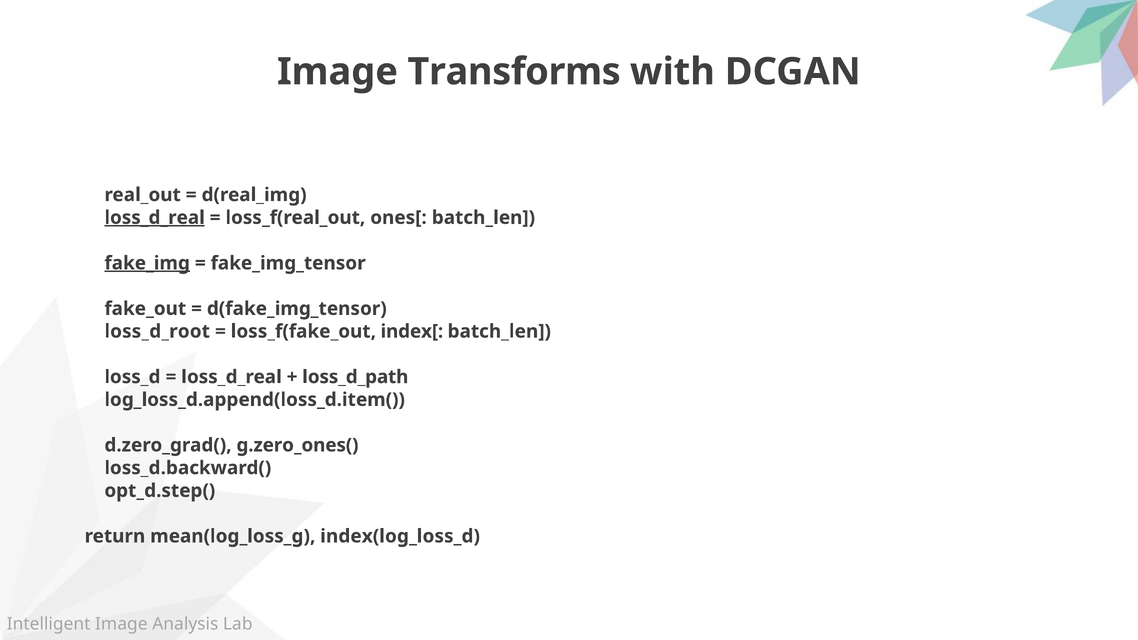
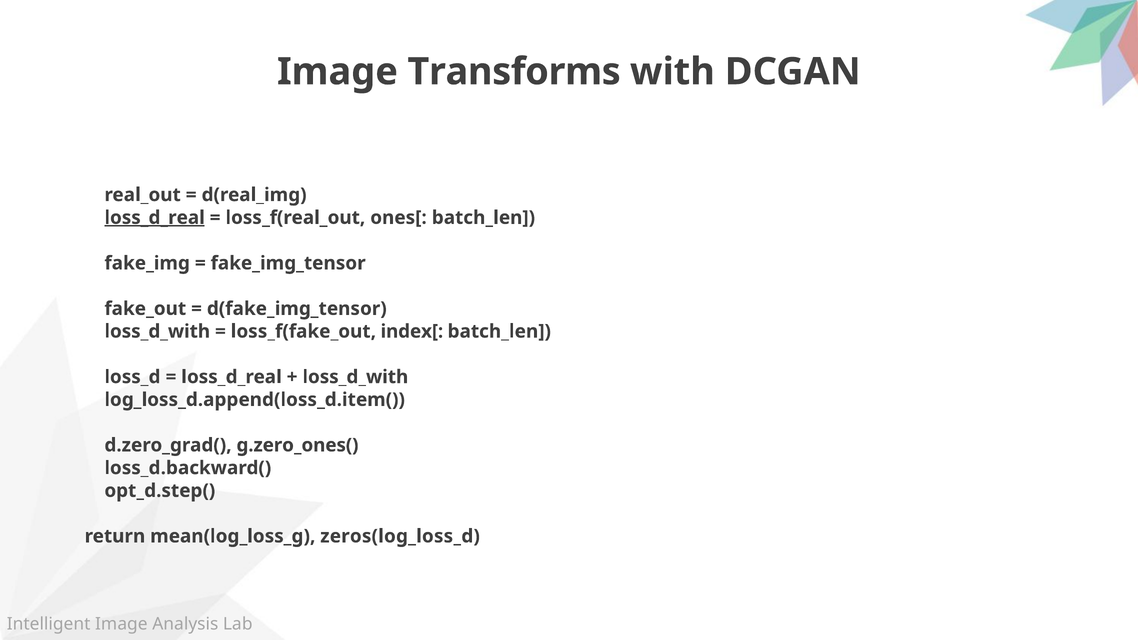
fake_img underline: present -> none (147, 263)
loss_d_root: loss_d_root -> loss_d_with (157, 331)
loss_d_path: loss_d_path -> loss_d_with (355, 377)
index(log_loss_d: index(log_loss_d -> zeros(log_loss_d (400, 536)
